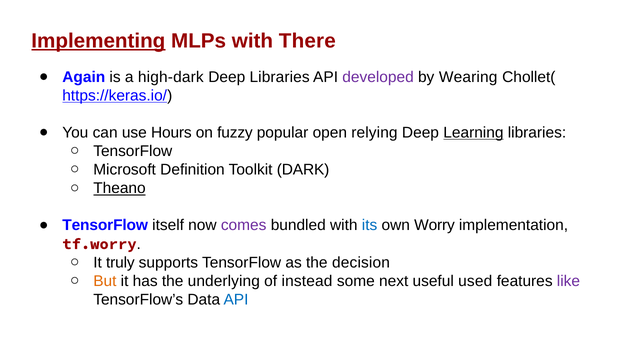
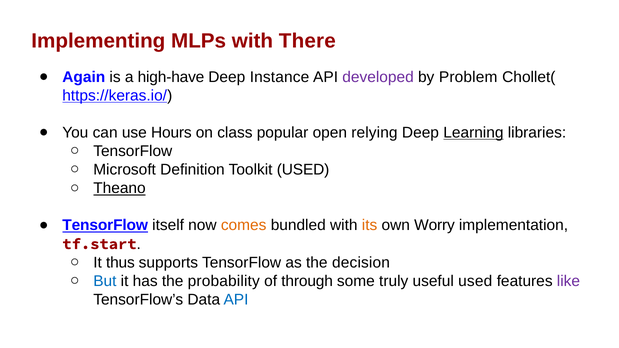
Implementing underline: present -> none (98, 41)
high-dark: high-dark -> high-have (171, 77)
Deep Libraries: Libraries -> Instance (280, 77)
Wearing: Wearing -> Problem (468, 77)
fuzzy: fuzzy -> class (235, 133)
Toolkit DARK: DARK -> USED (303, 170)
TensorFlow underline: none -> present (105, 226)
comes colour: purple -> orange (244, 226)
its colour: blue -> orange (370, 226)
tf.worry: tf.worry -> tf.start (99, 244)
truly: truly -> thus (120, 263)
But colour: orange -> blue (105, 281)
underlying: underlying -> probability (224, 281)
instead: instead -> through (307, 281)
next: next -> truly (394, 281)
